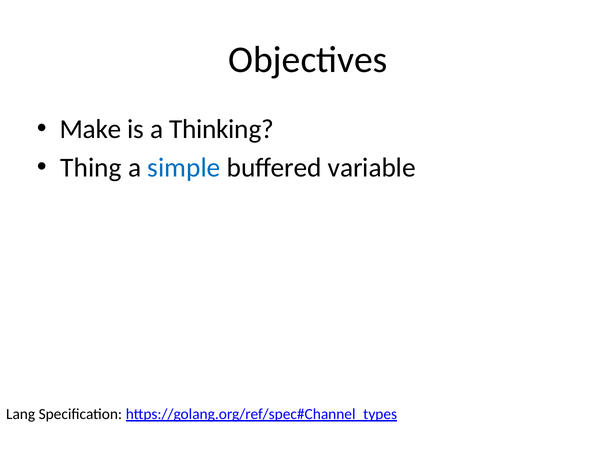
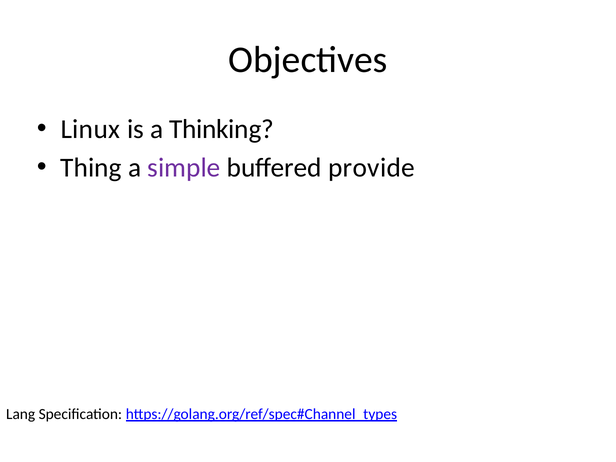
Make: Make -> Linux (90, 129)
simple colour: blue -> purple (184, 168)
variable: variable -> provide (372, 168)
